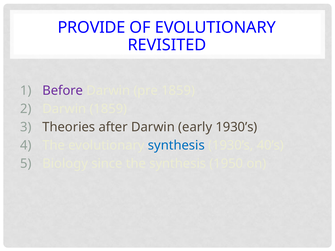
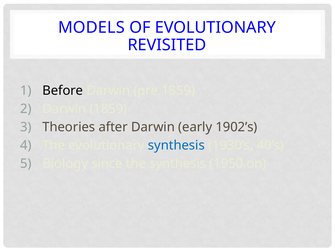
PROVIDE: PROVIDE -> MODELS (91, 28)
Before colour: purple -> black (63, 91)
early 1930’s: 1930’s -> 1902’s (236, 127)
